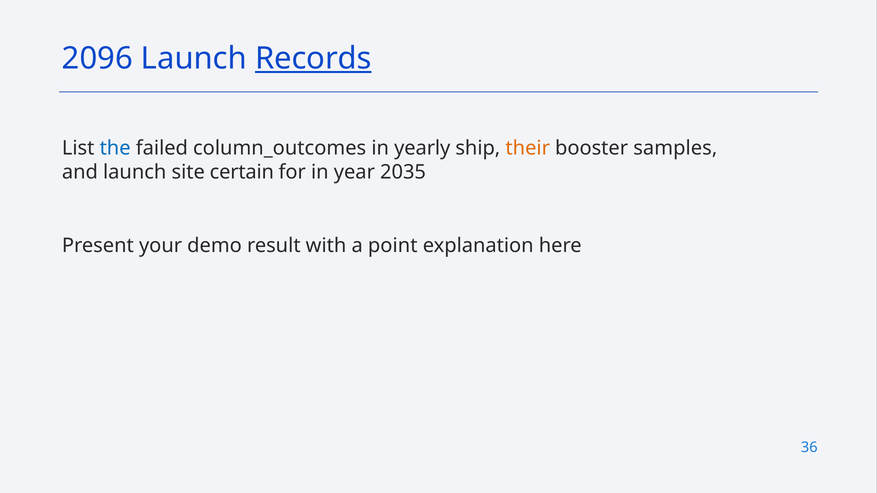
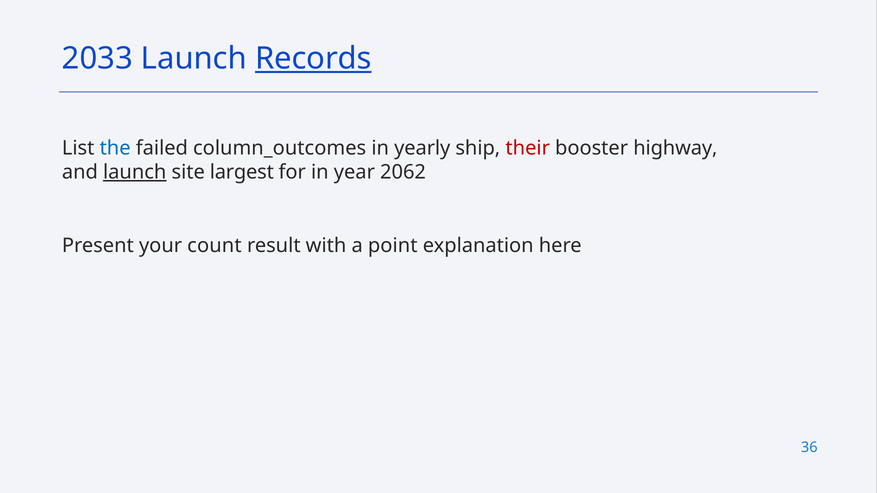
2096: 2096 -> 2033 (97, 59)
their colour: orange -> red (528, 148)
samples: samples -> highway (675, 148)
launch underline: none -> present (135, 172)
certain: certain -> largest (242, 172)
2035: 2035 -> 2062 (403, 172)
demo: demo -> count (214, 246)
